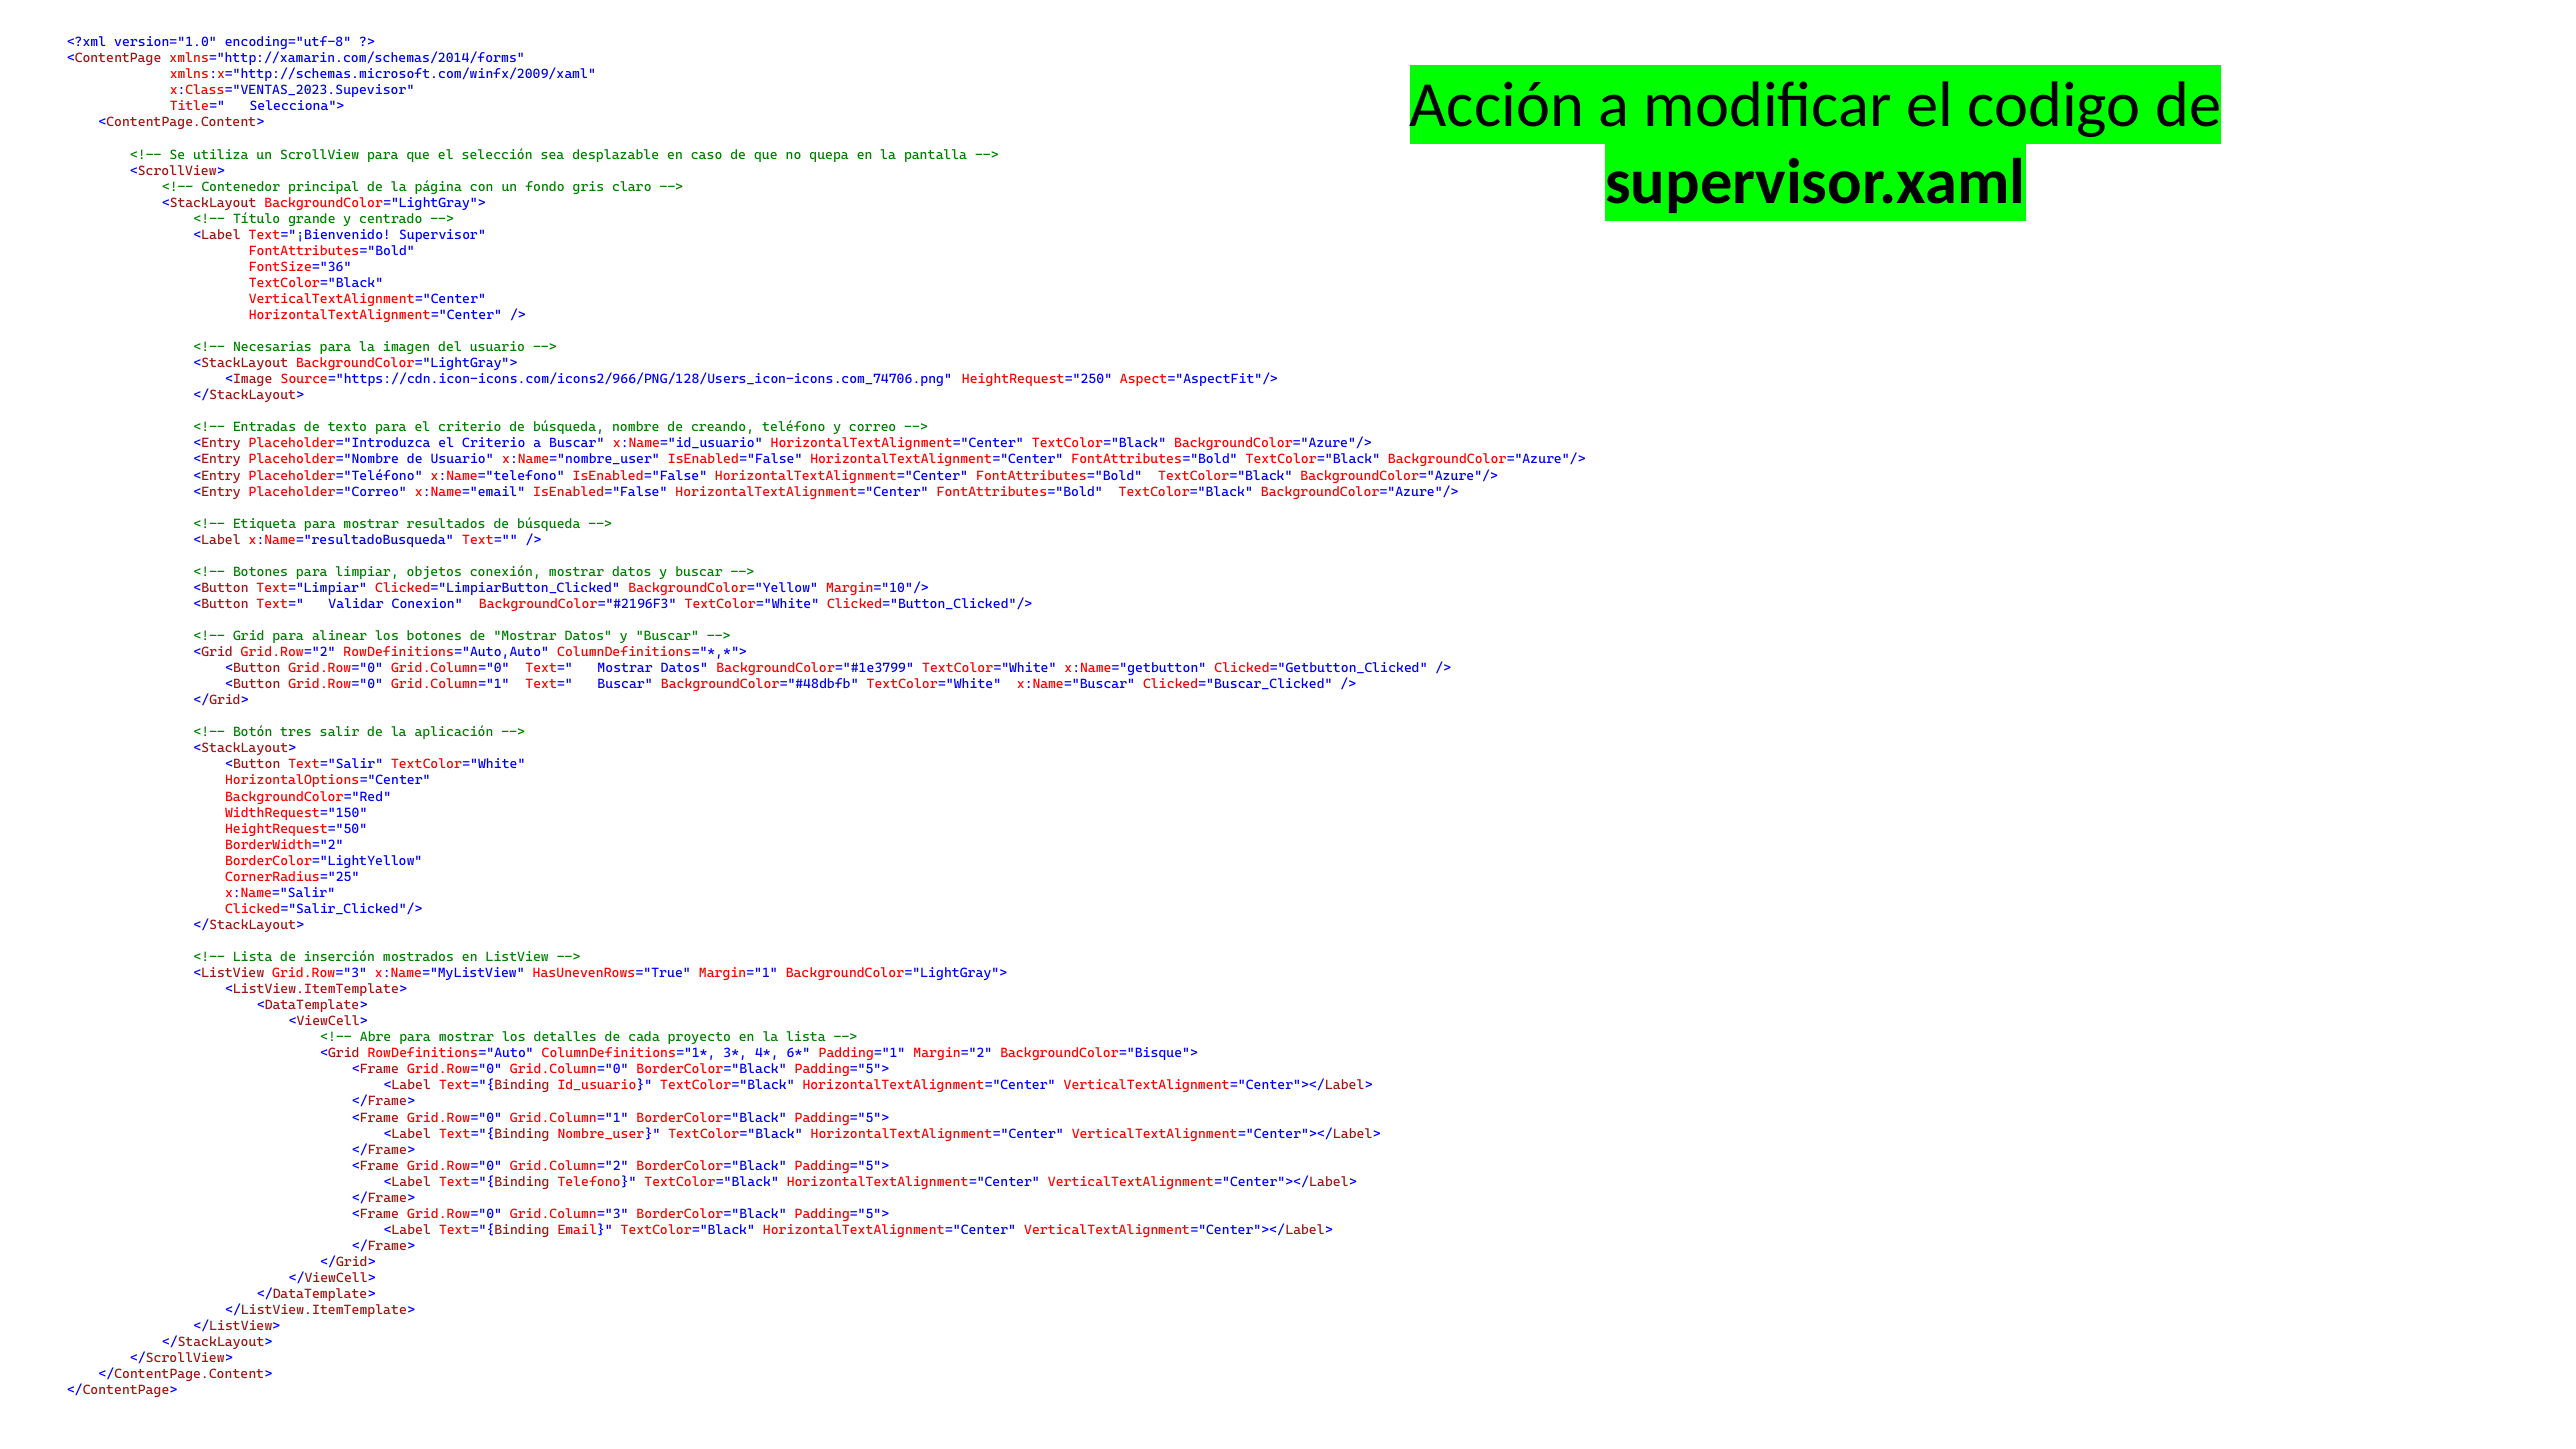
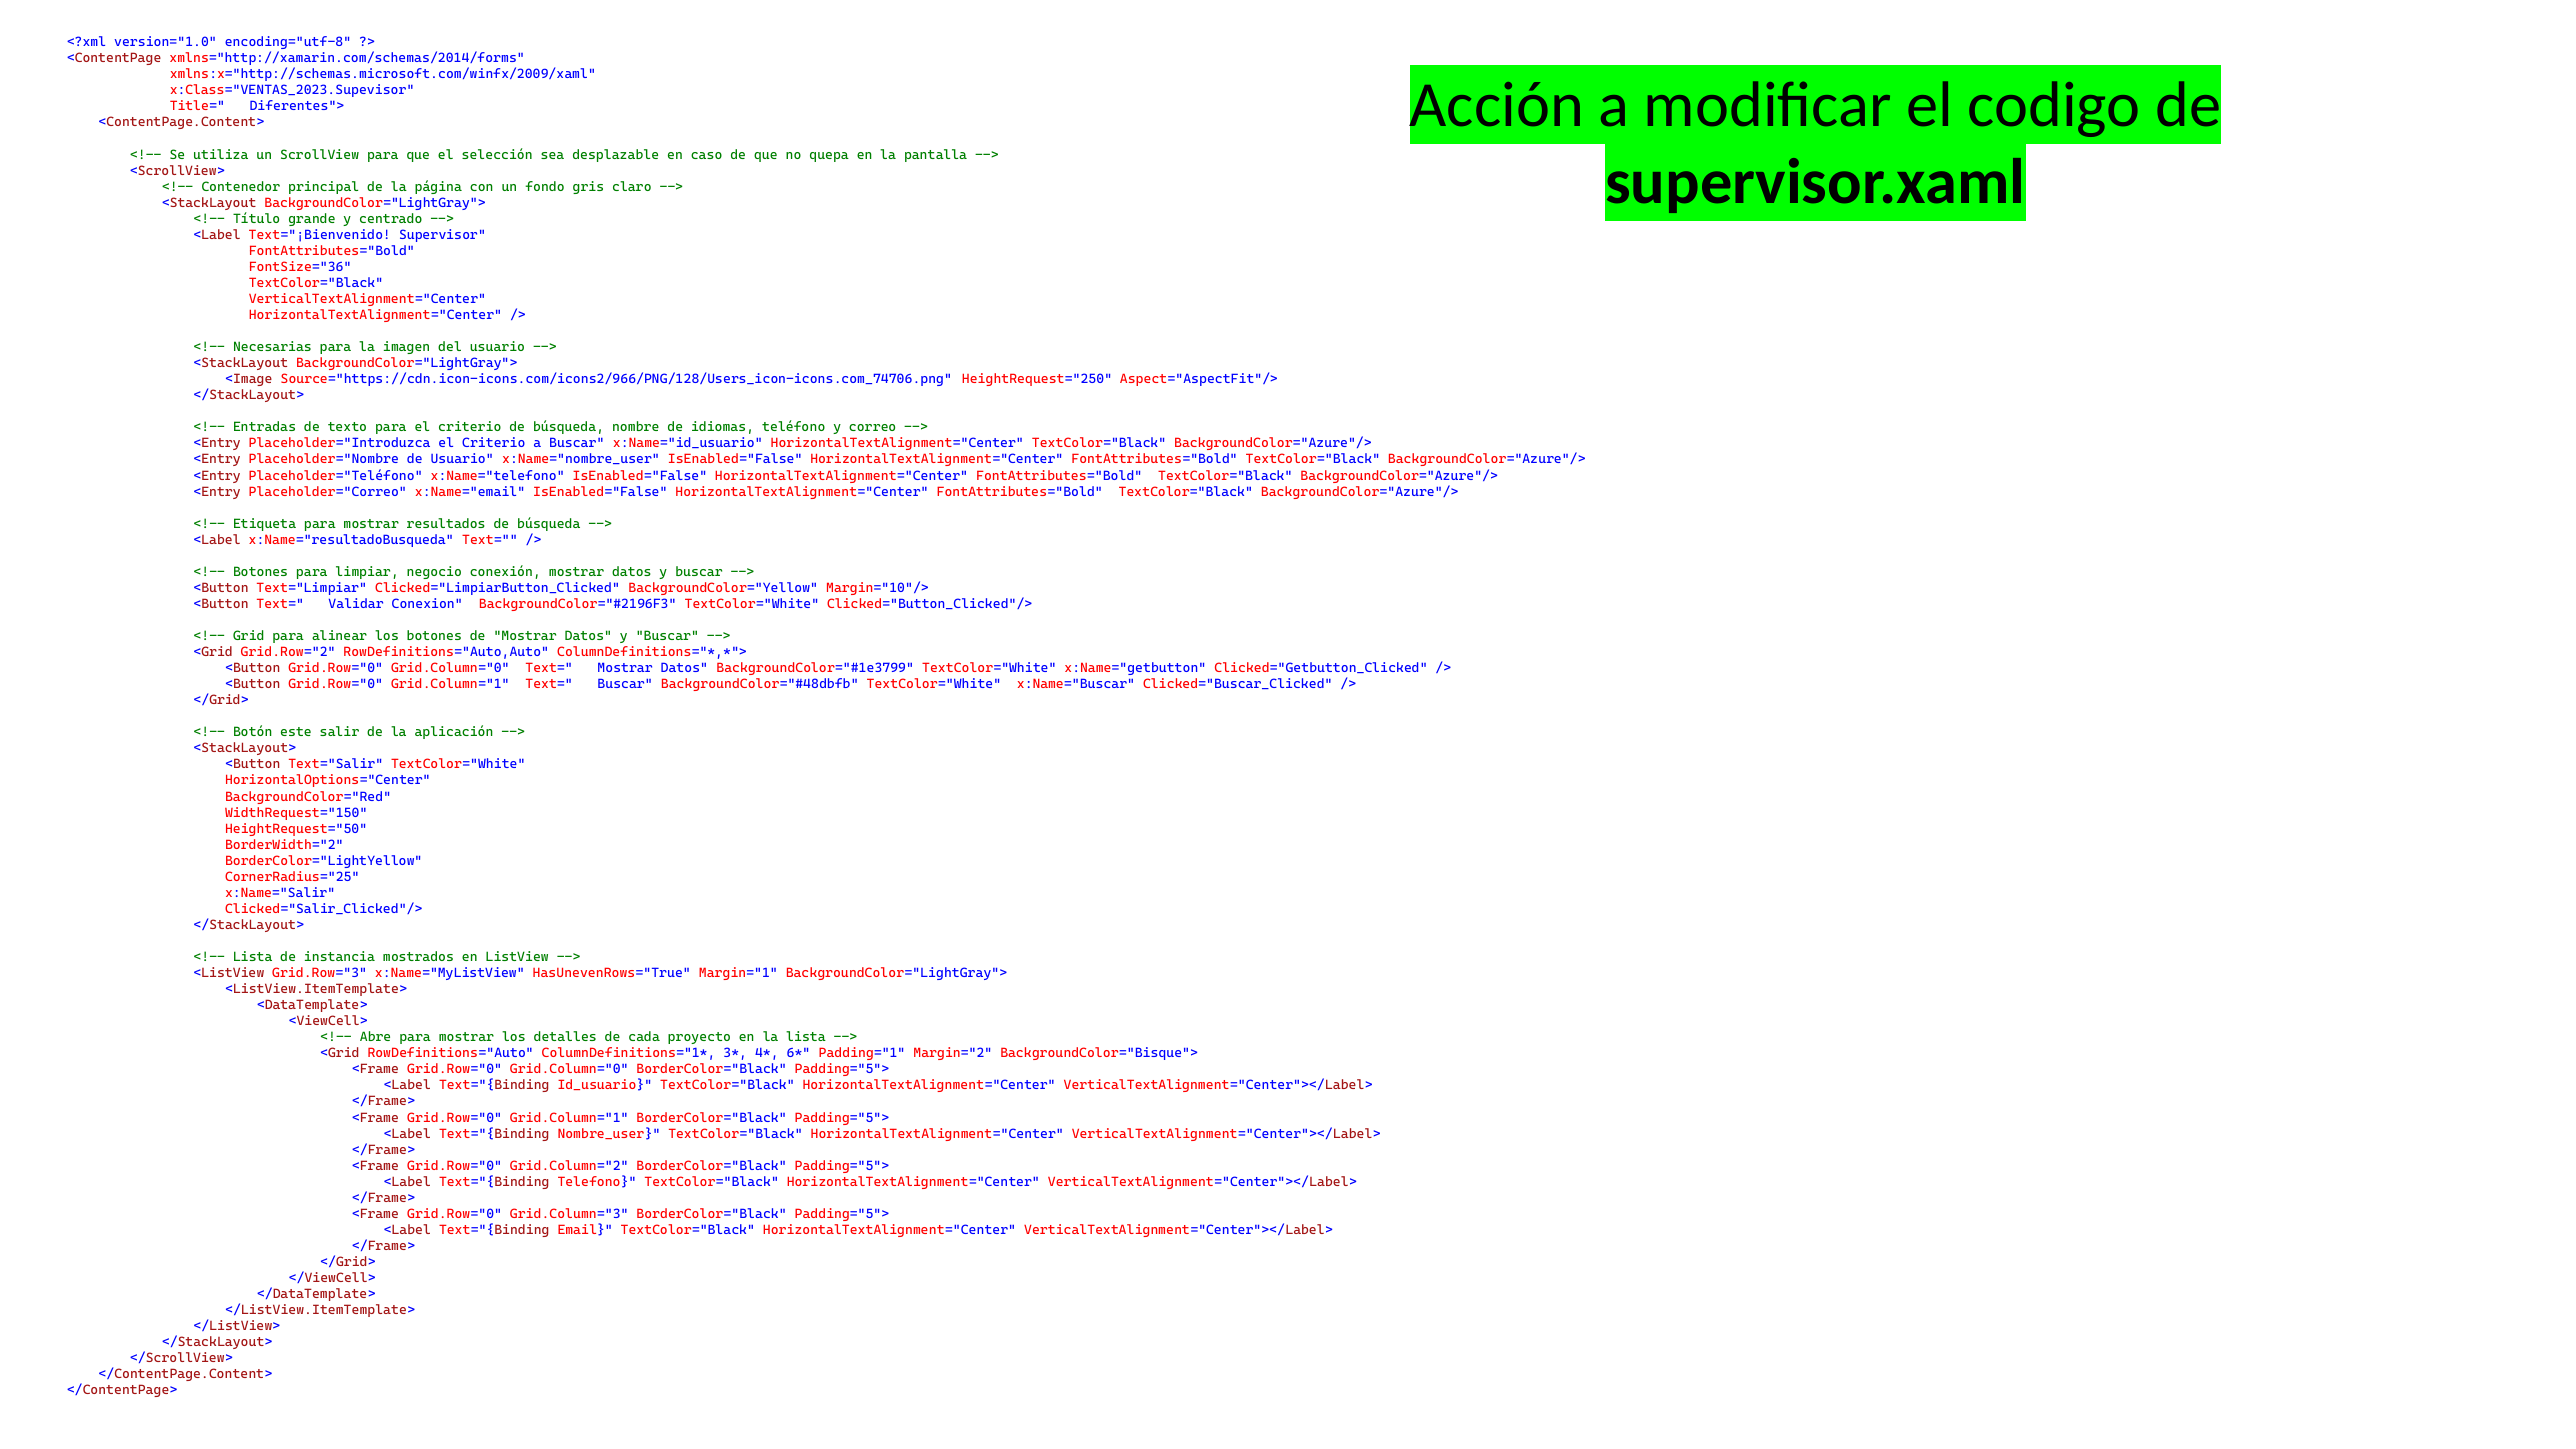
Selecciona">: Selecciona"> -> Diferentes"> (297, 106)
creando: creando -> idiomas (723, 427)
objetos: objetos -> negocio (434, 572)
tres: tres -> este (296, 732)
inserción: inserción -> instancia (339, 957)
